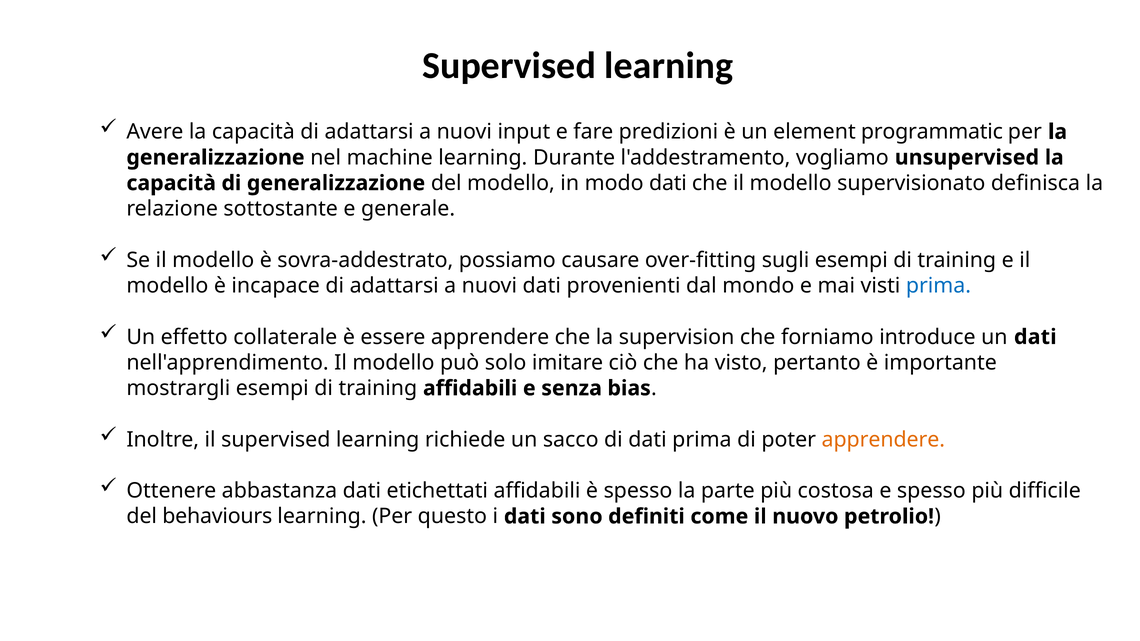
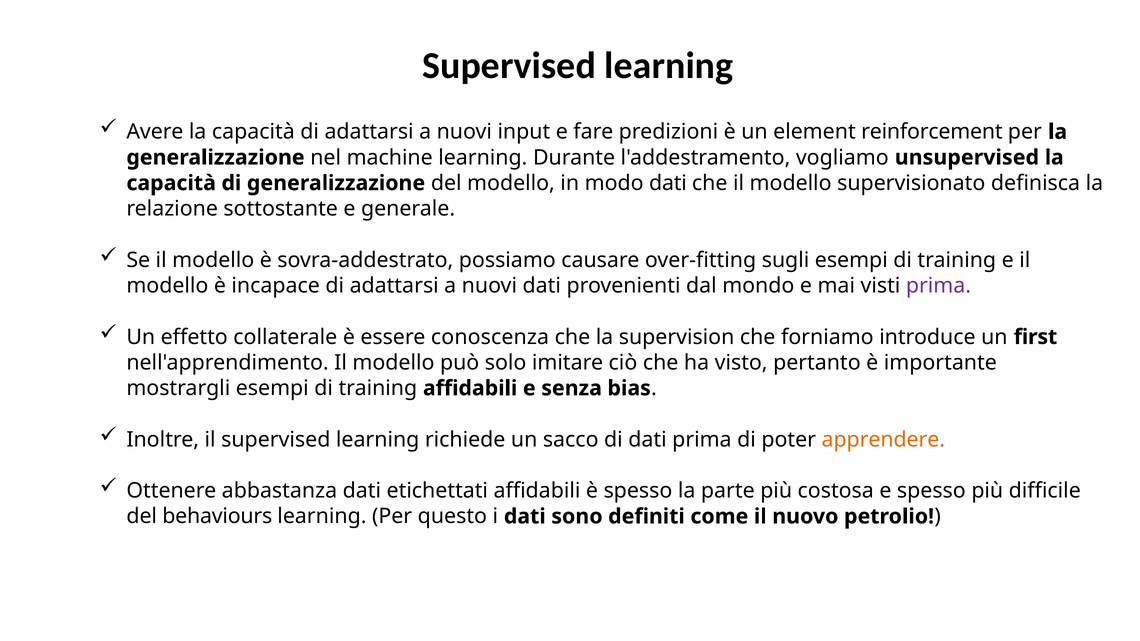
programmatic: programmatic -> reinforcement (932, 132)
prima colour: blue -> purple (938, 286)
essere apprendere: apprendere -> conoscenza (490, 337)
un dati: dati -> first (1035, 337)
